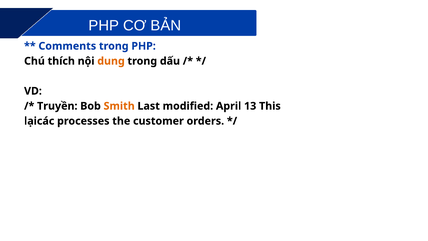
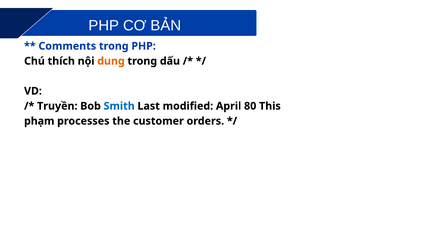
Smith colour: orange -> blue (119, 106)
13: 13 -> 80 (250, 106)
lạicác: lạicác -> phạm (39, 121)
